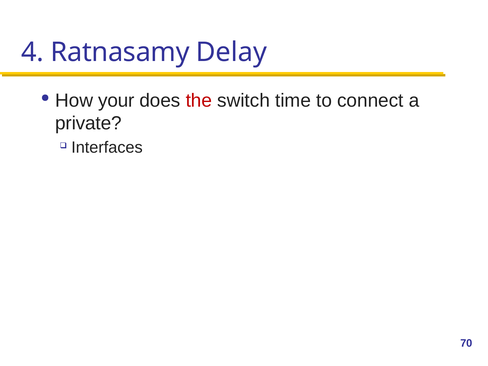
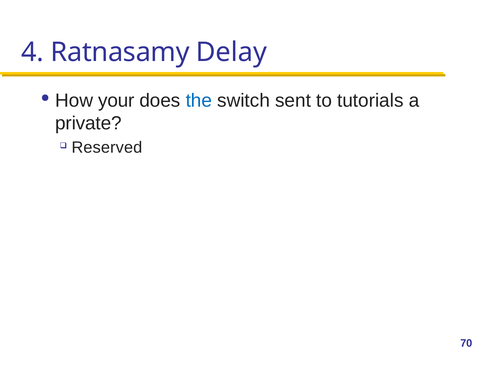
the colour: red -> blue (199, 101)
time: time -> sent (293, 101)
connect: connect -> tutorials (370, 101)
Interfaces: Interfaces -> Reserved (107, 148)
